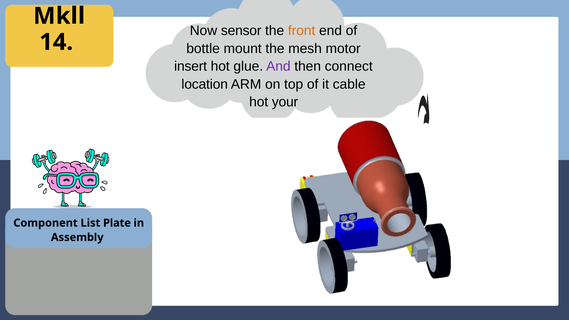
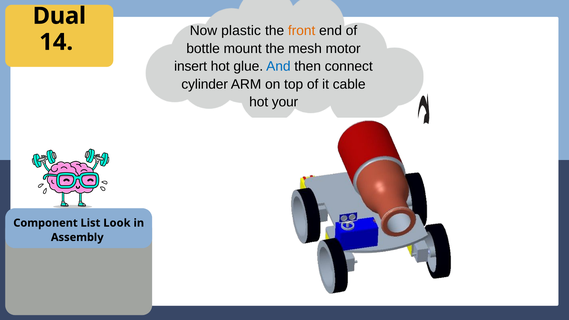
Mkll: Mkll -> Dual (59, 16)
sensor: sensor -> plastic (241, 31)
And colour: purple -> blue (278, 66)
location: location -> cylinder (205, 84)
Plate: Plate -> Look (117, 223)
